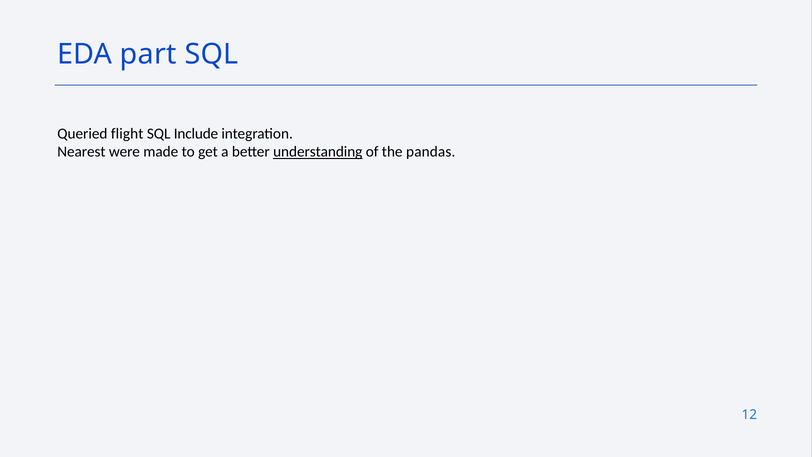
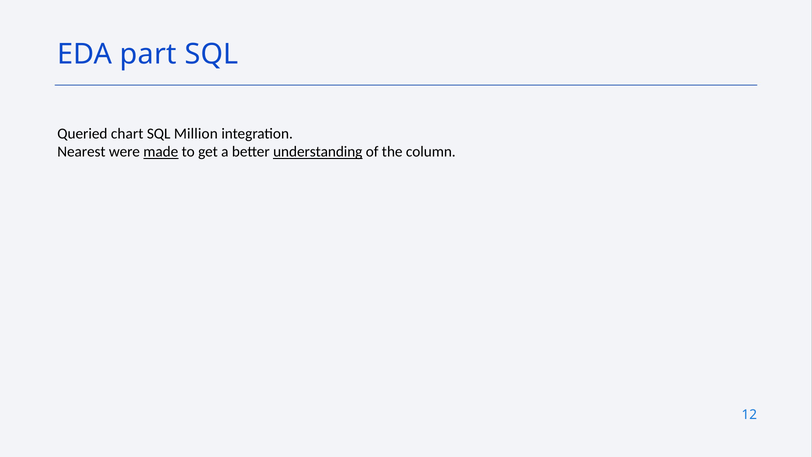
flight: flight -> chart (127, 134)
Include: Include -> Million (196, 134)
made underline: none -> present (161, 152)
pandas: pandas -> column (431, 152)
